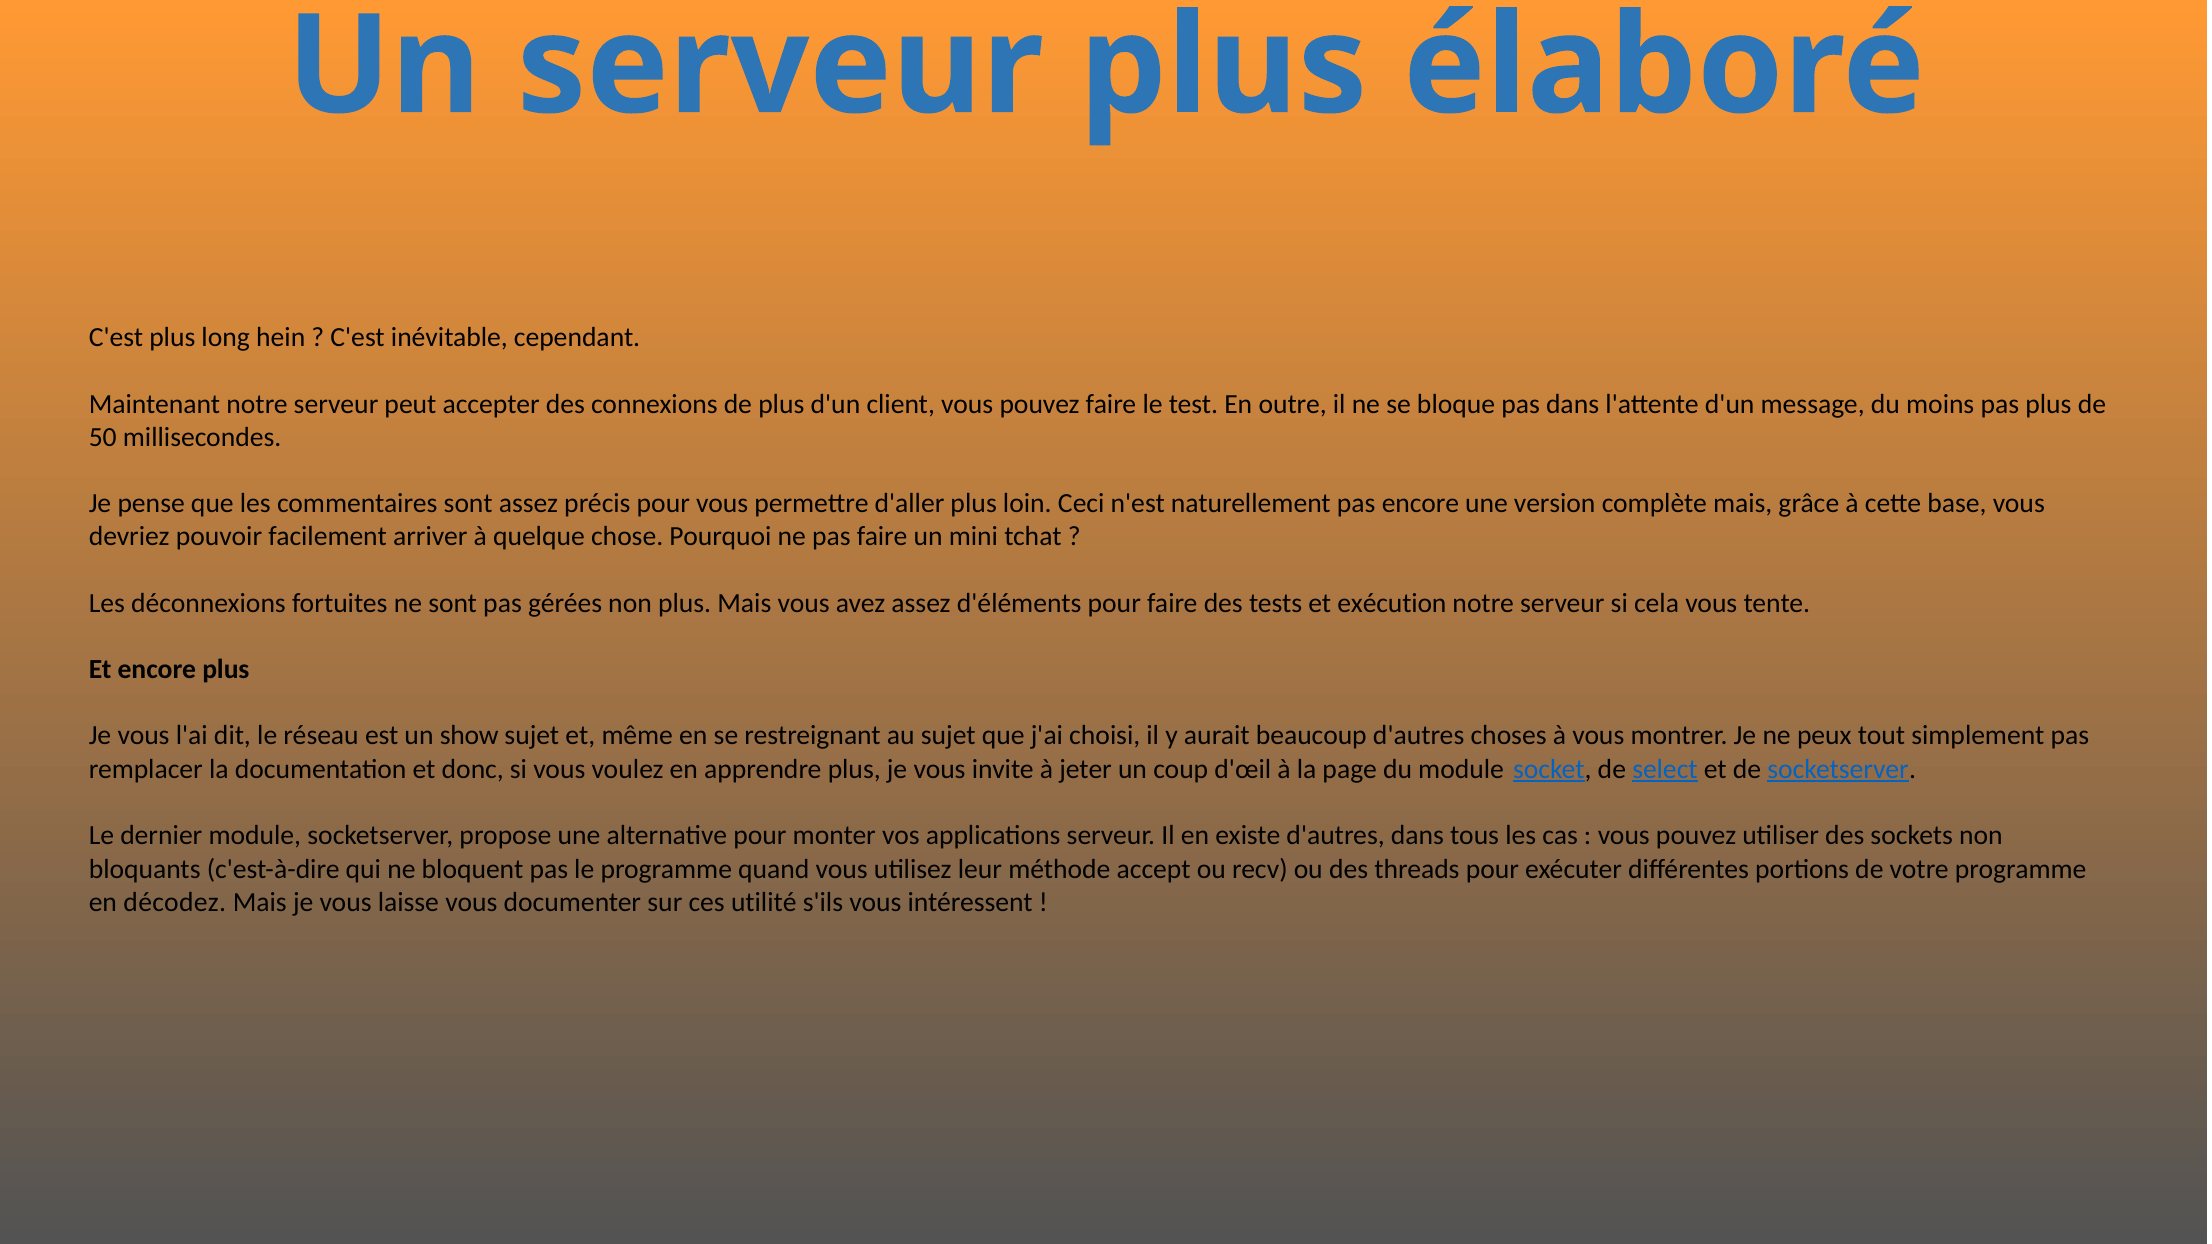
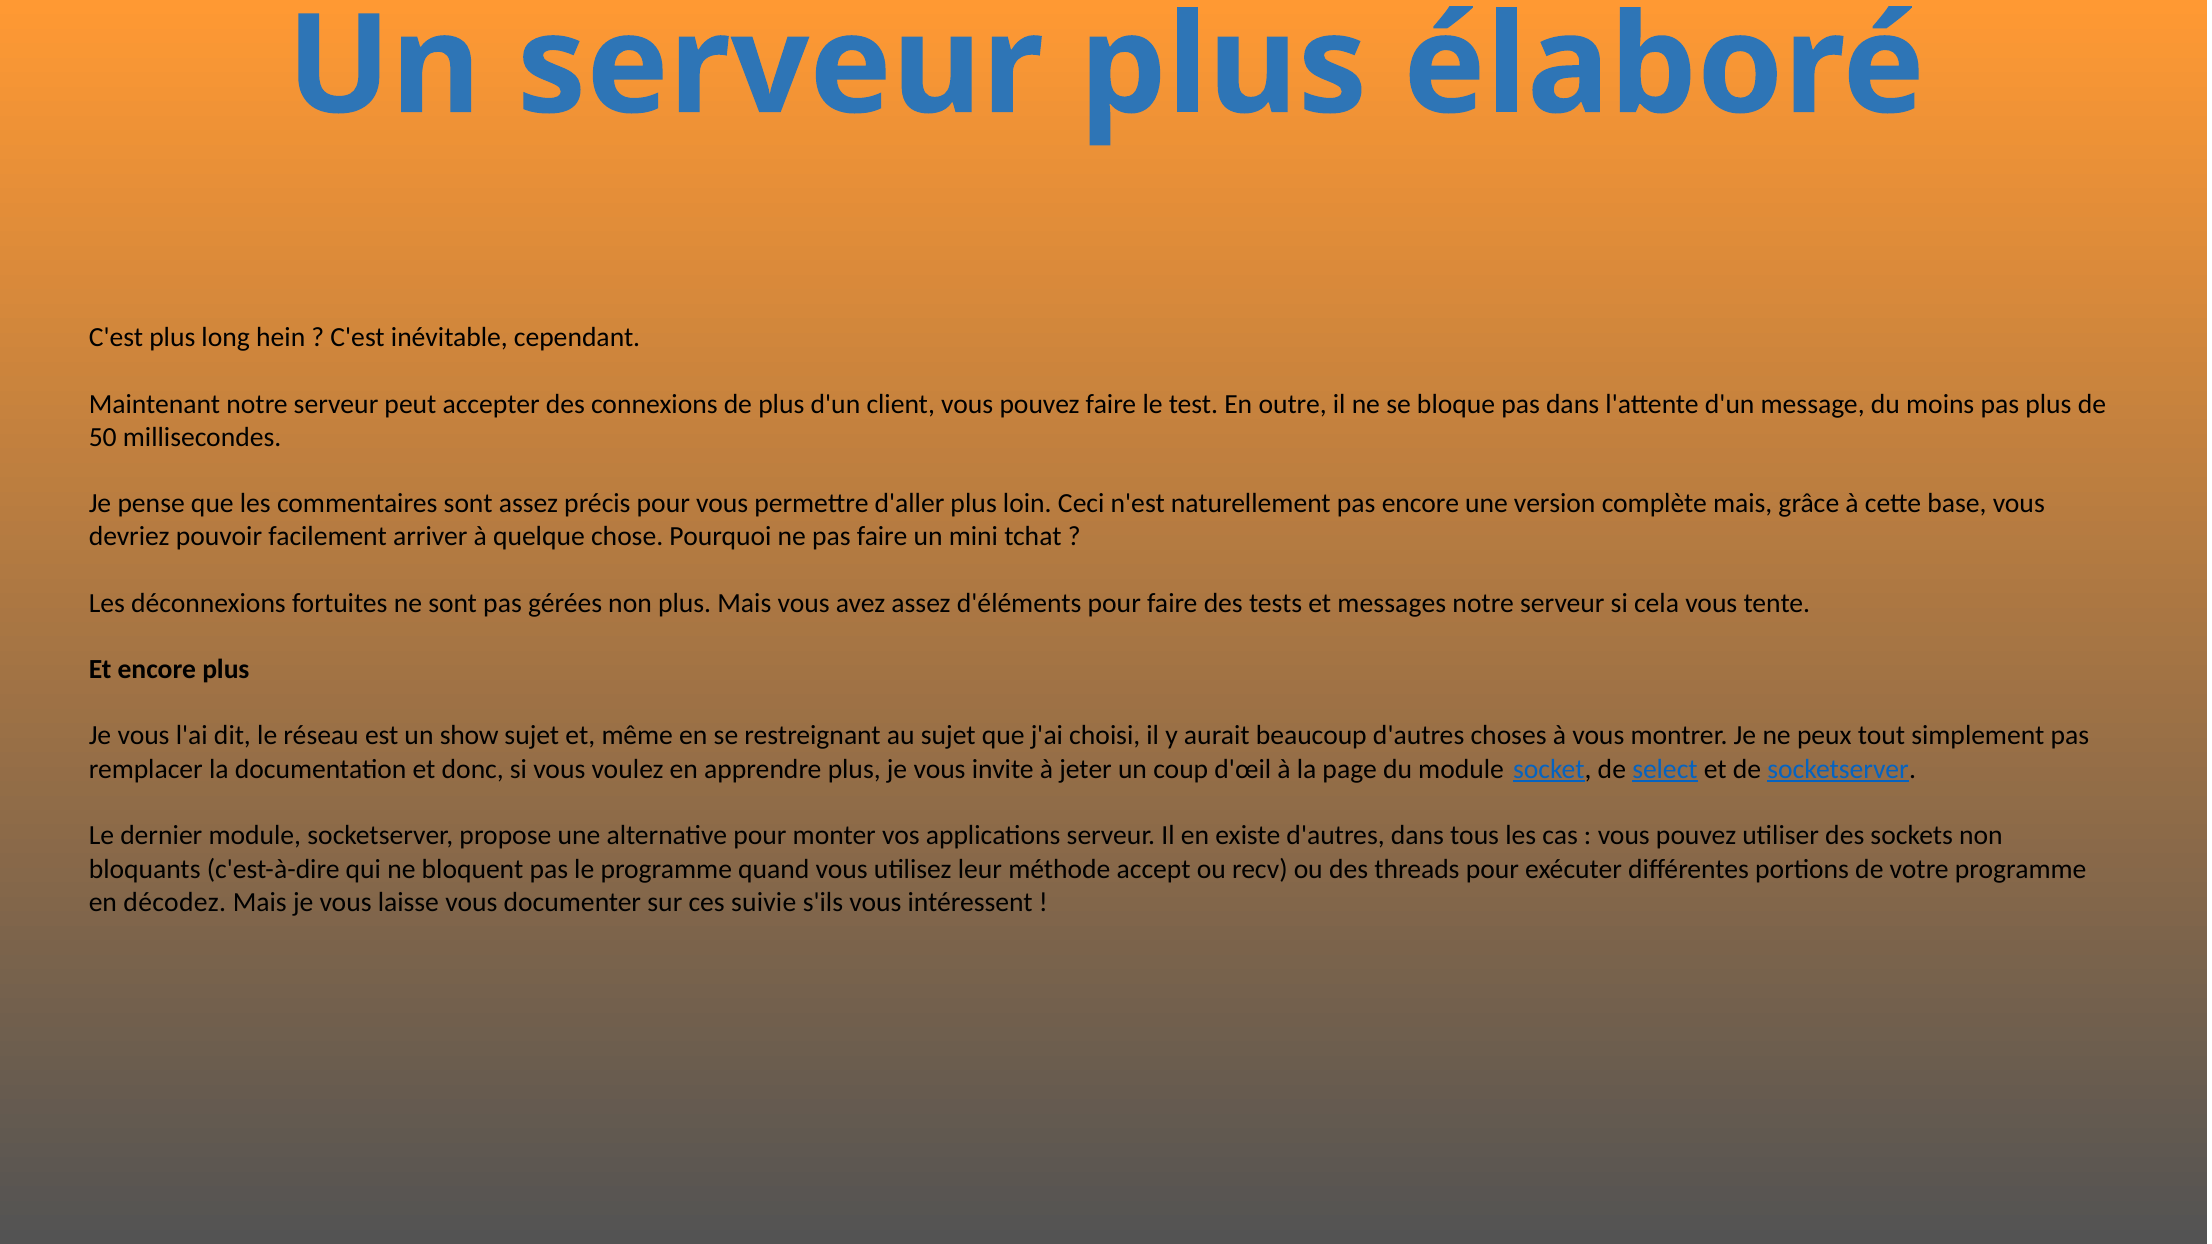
exécution: exécution -> messages (1392, 603)
utilité: utilité -> suivie (764, 902)
